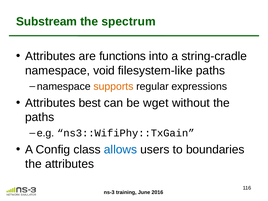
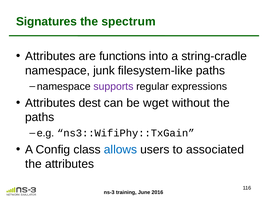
Substream: Substream -> Signatures (47, 22)
void: void -> junk (104, 71)
supports colour: orange -> purple (113, 86)
best: best -> dest (90, 103)
boundaries: boundaries -> associated (215, 150)
